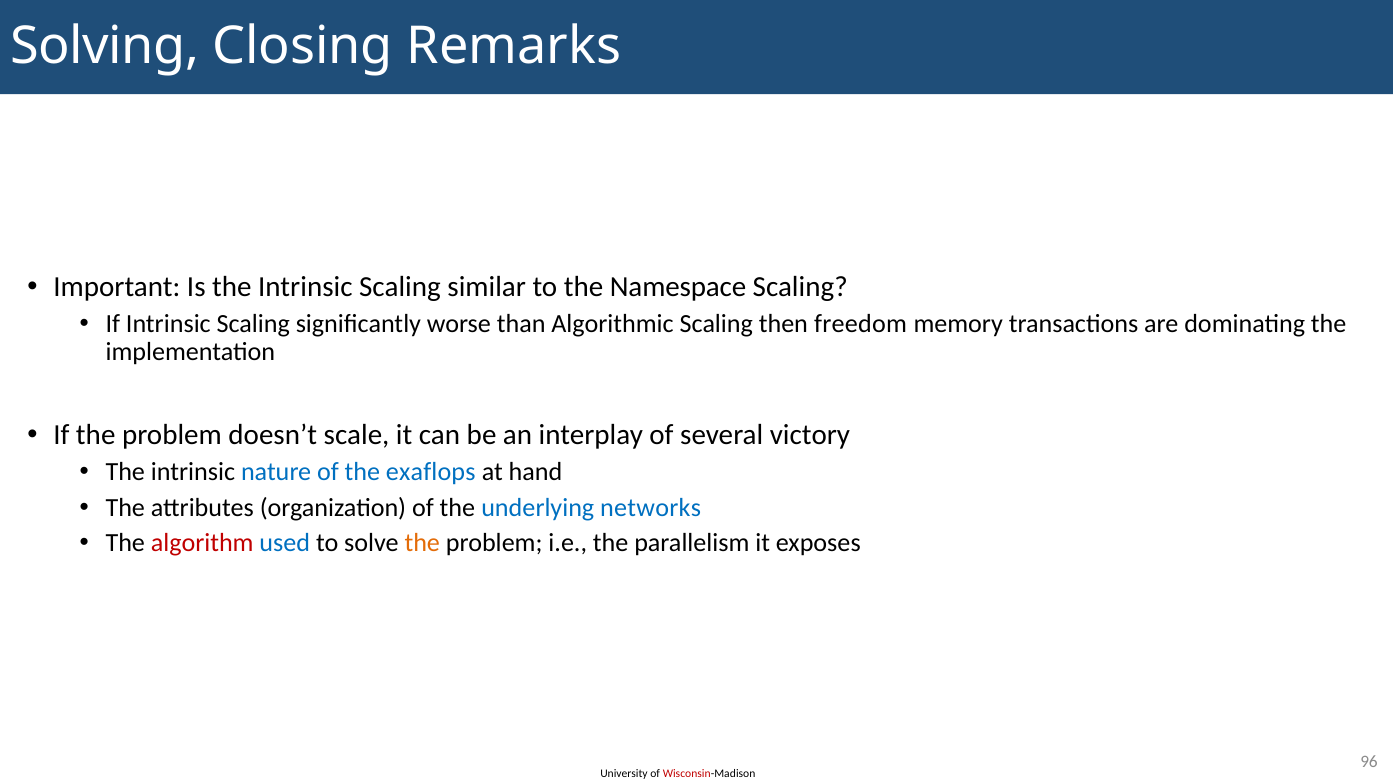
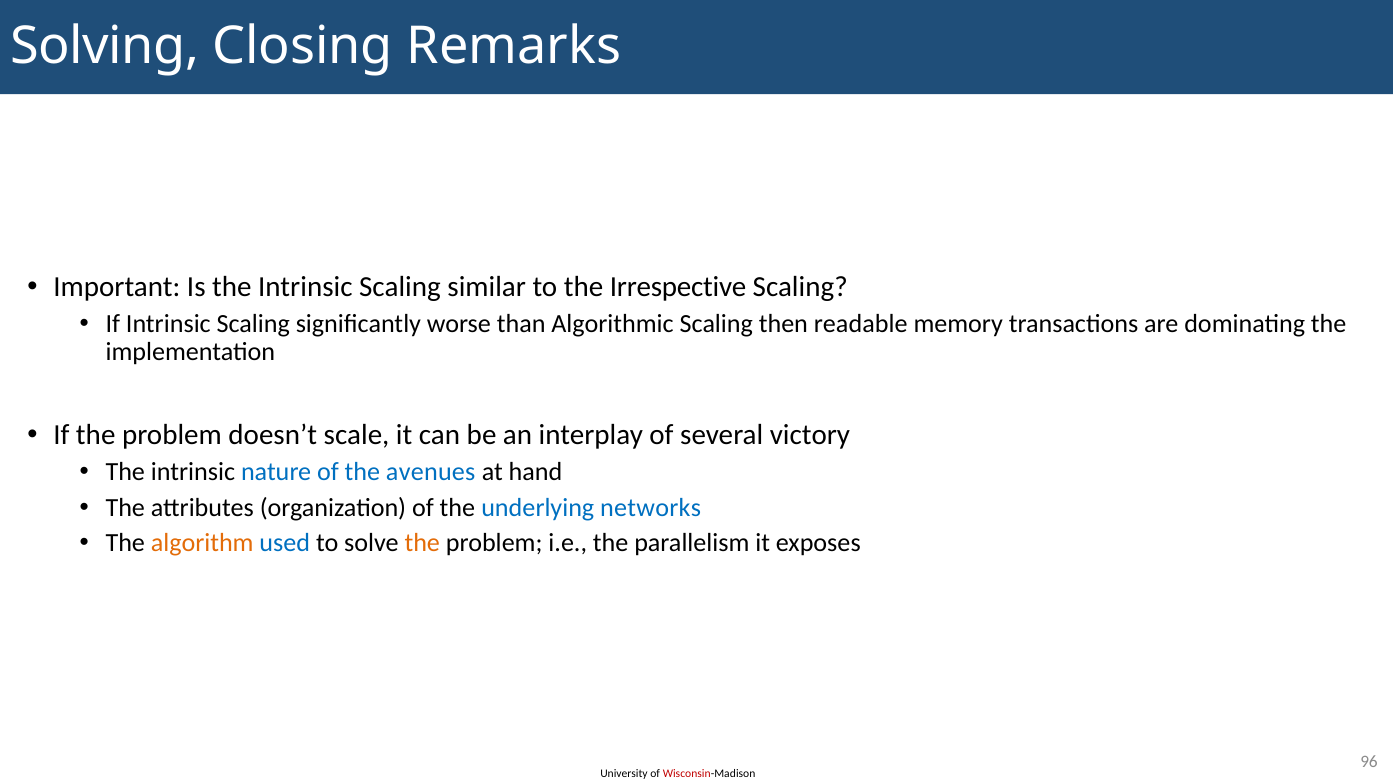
Namespace: Namespace -> Irrespective (678, 287)
freedom: freedom -> readable (861, 324)
exaflops: exaflops -> avenues (431, 472)
algorithm colour: red -> orange (202, 543)
